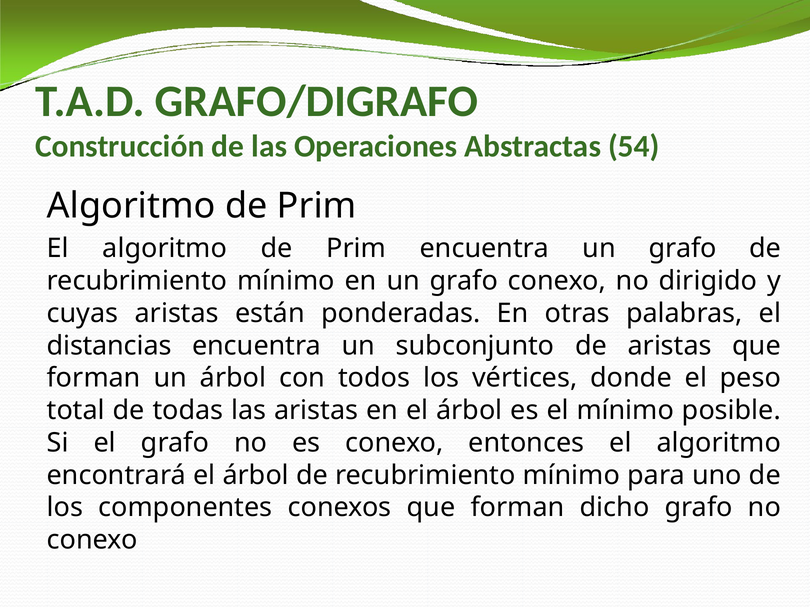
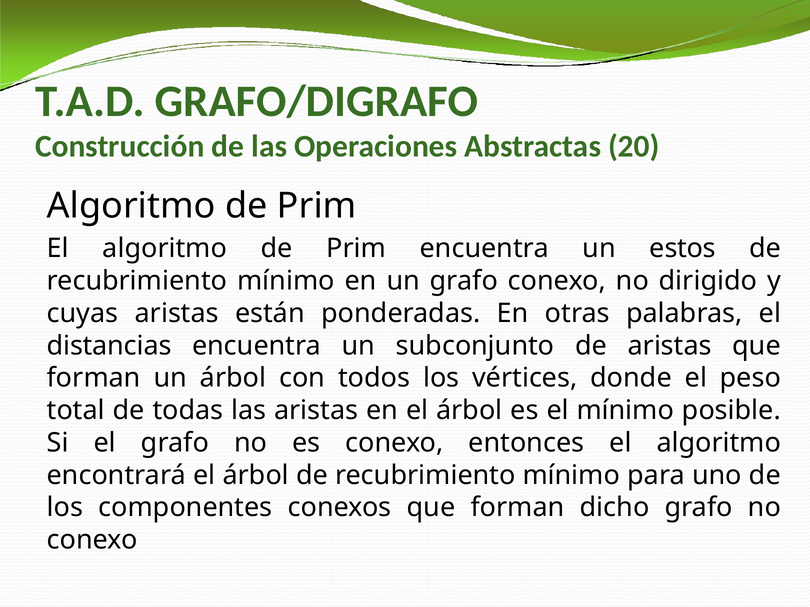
54: 54 -> 20 (634, 146)
encuentra un grafo: grafo -> estos (683, 249)
